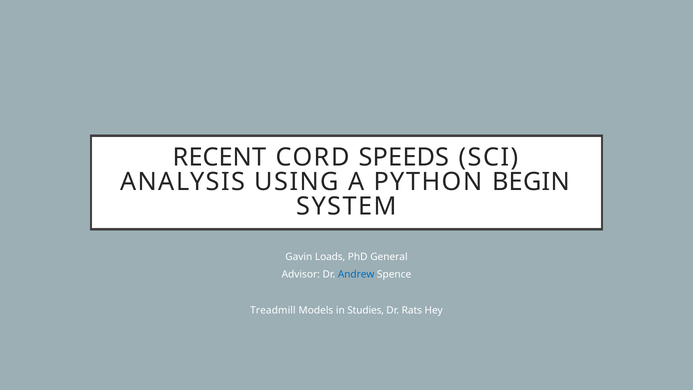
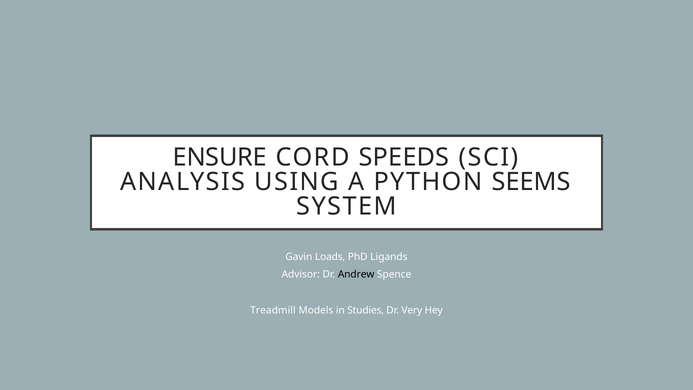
RECENT: RECENT -> ENSURE (220, 157)
BEGIN: BEGIN -> SEEMS (531, 182)
General: General -> Ligands (389, 257)
Andrew colour: blue -> black (356, 274)
Rats: Rats -> Very (412, 310)
